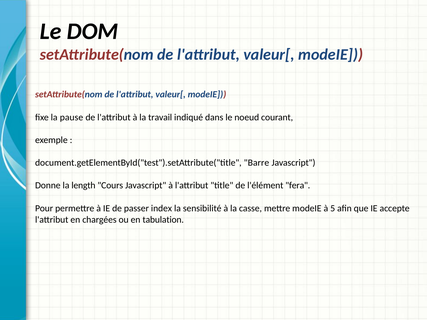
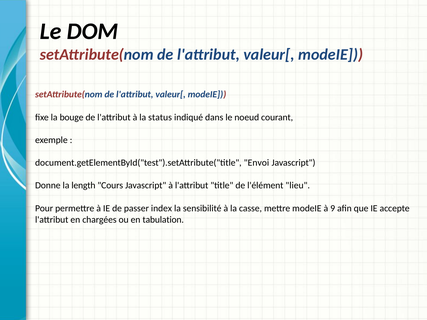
pause: pause -> bouge (72, 117)
travail: travail -> status (160, 117)
Barre: Barre -> Envoi (257, 163)
fera: fera -> lieu (298, 186)
5: 5 -> 9 (333, 208)
